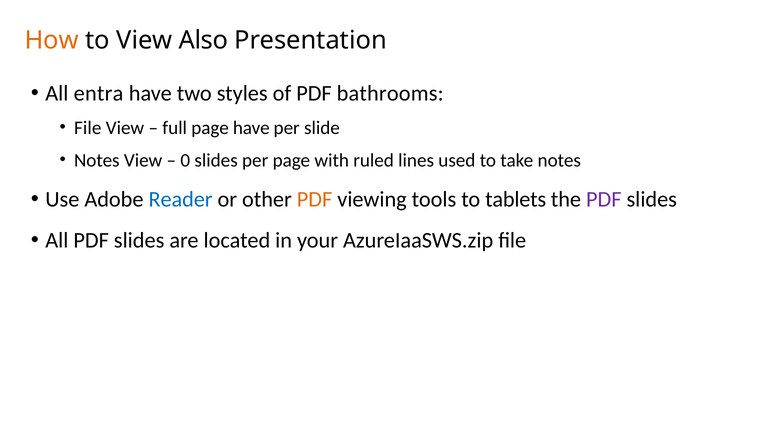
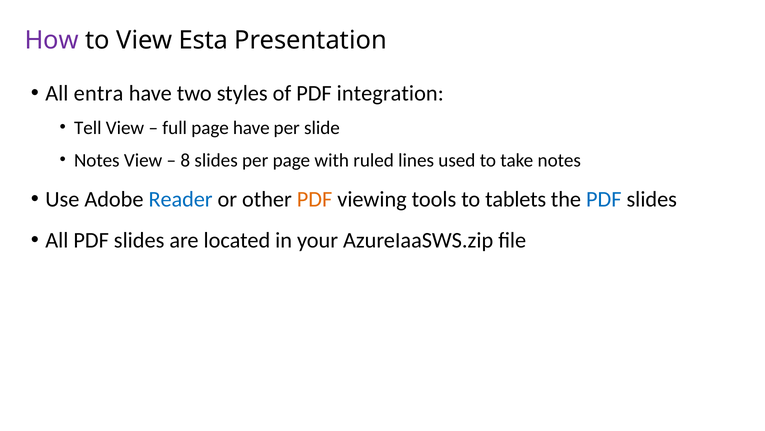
How colour: orange -> purple (52, 40)
Also: Also -> Esta (203, 40)
bathrooms: bathrooms -> integration (390, 93)
File: File -> Tell (88, 128)
0: 0 -> 8 (185, 160)
PDF colour: purple -> blue (604, 199)
